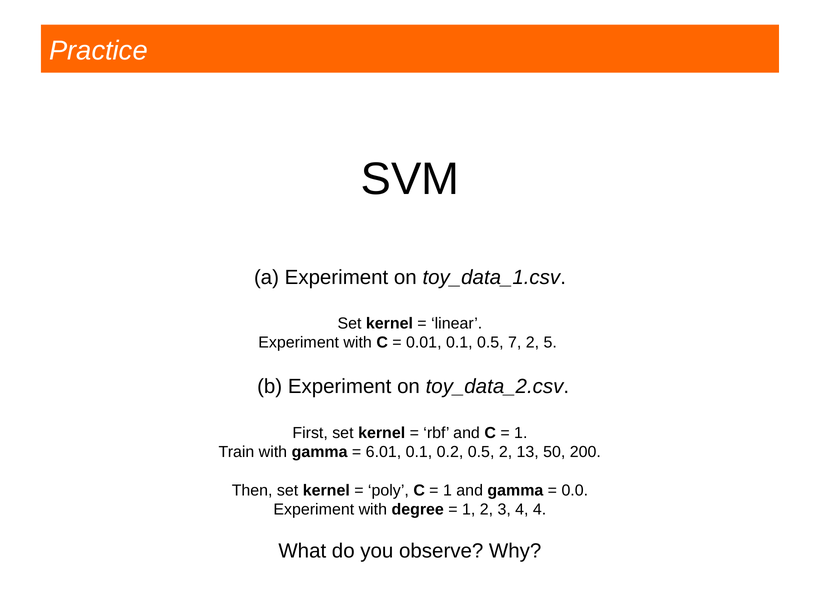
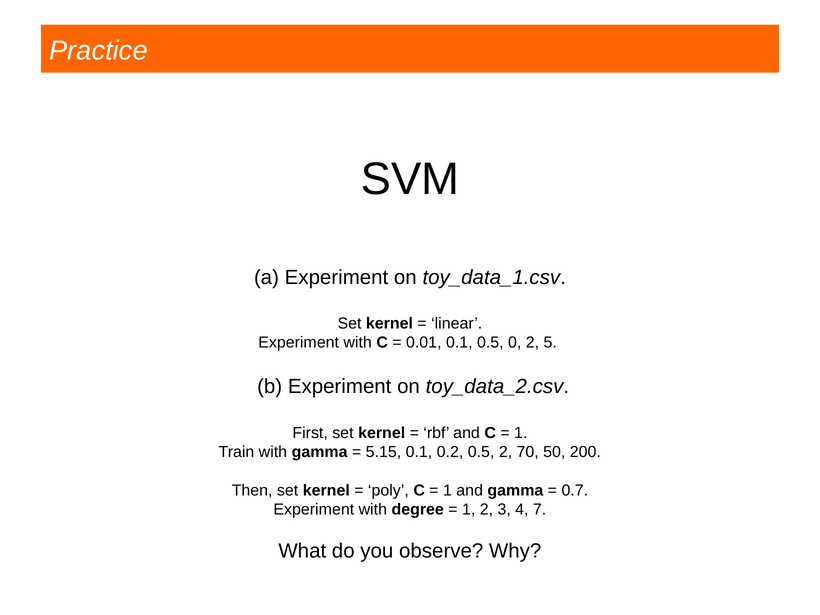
7: 7 -> 0 (515, 343)
6.01: 6.01 -> 5.15 (384, 452)
13: 13 -> 70 (528, 452)
0.0: 0.0 -> 0.7 (575, 491)
4 4: 4 -> 7 (540, 510)
